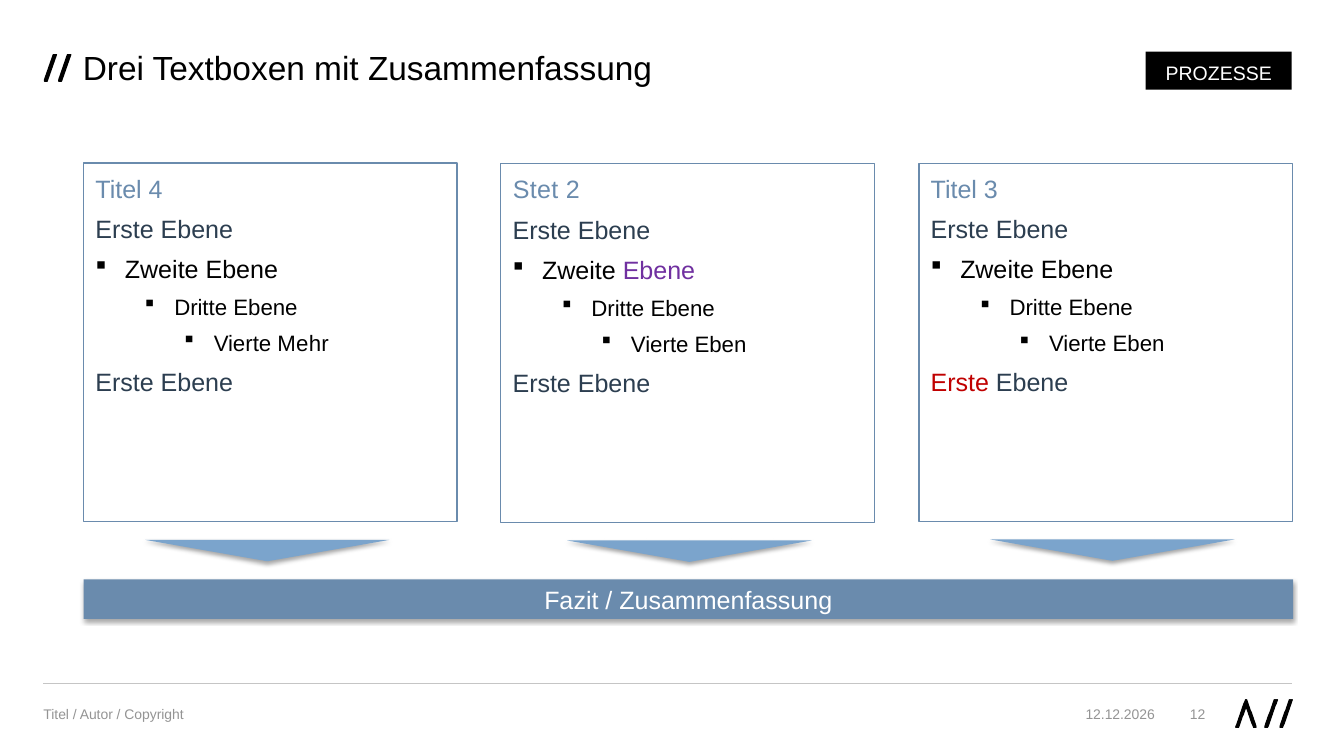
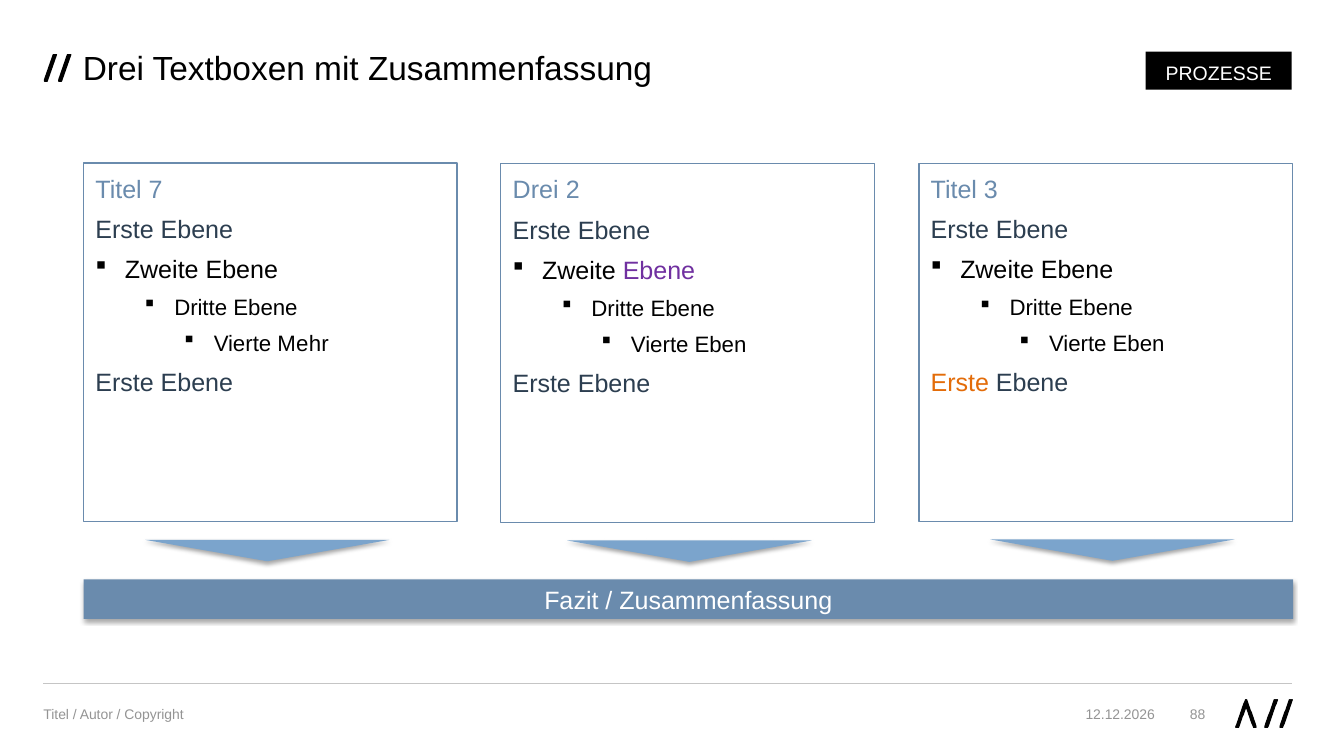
4: 4 -> 7 (156, 190)
Stet: Stet -> Drei (536, 190)
Erste colour: red -> orange (960, 383)
12: 12 -> 88 (1198, 714)
